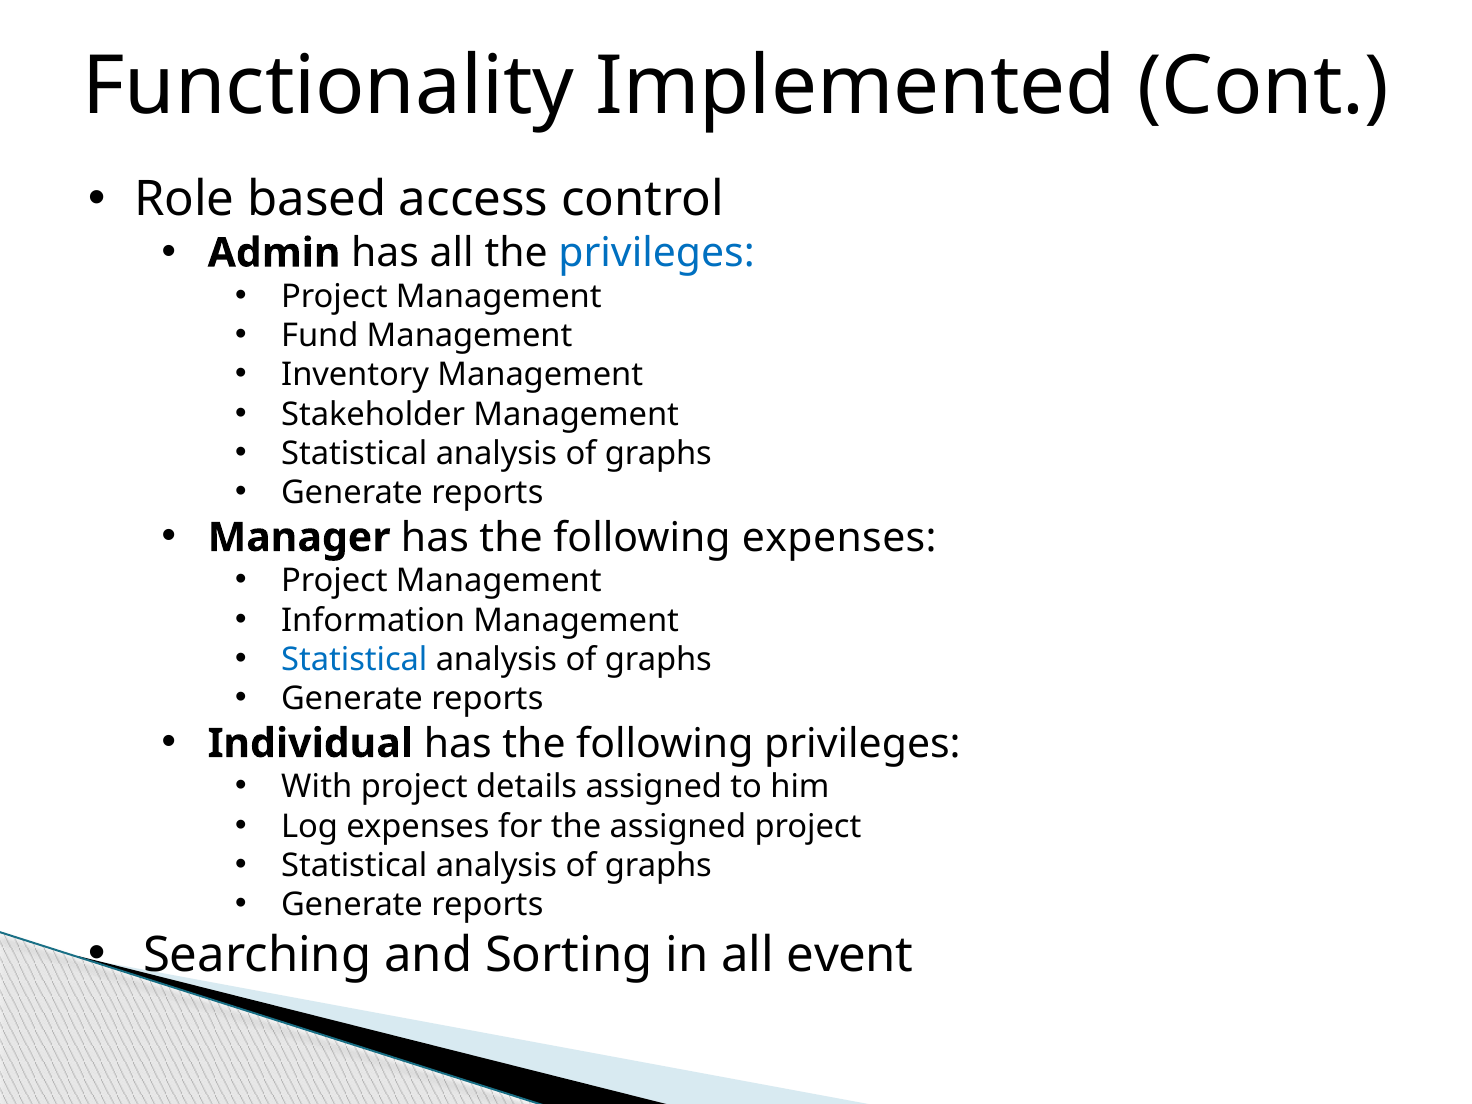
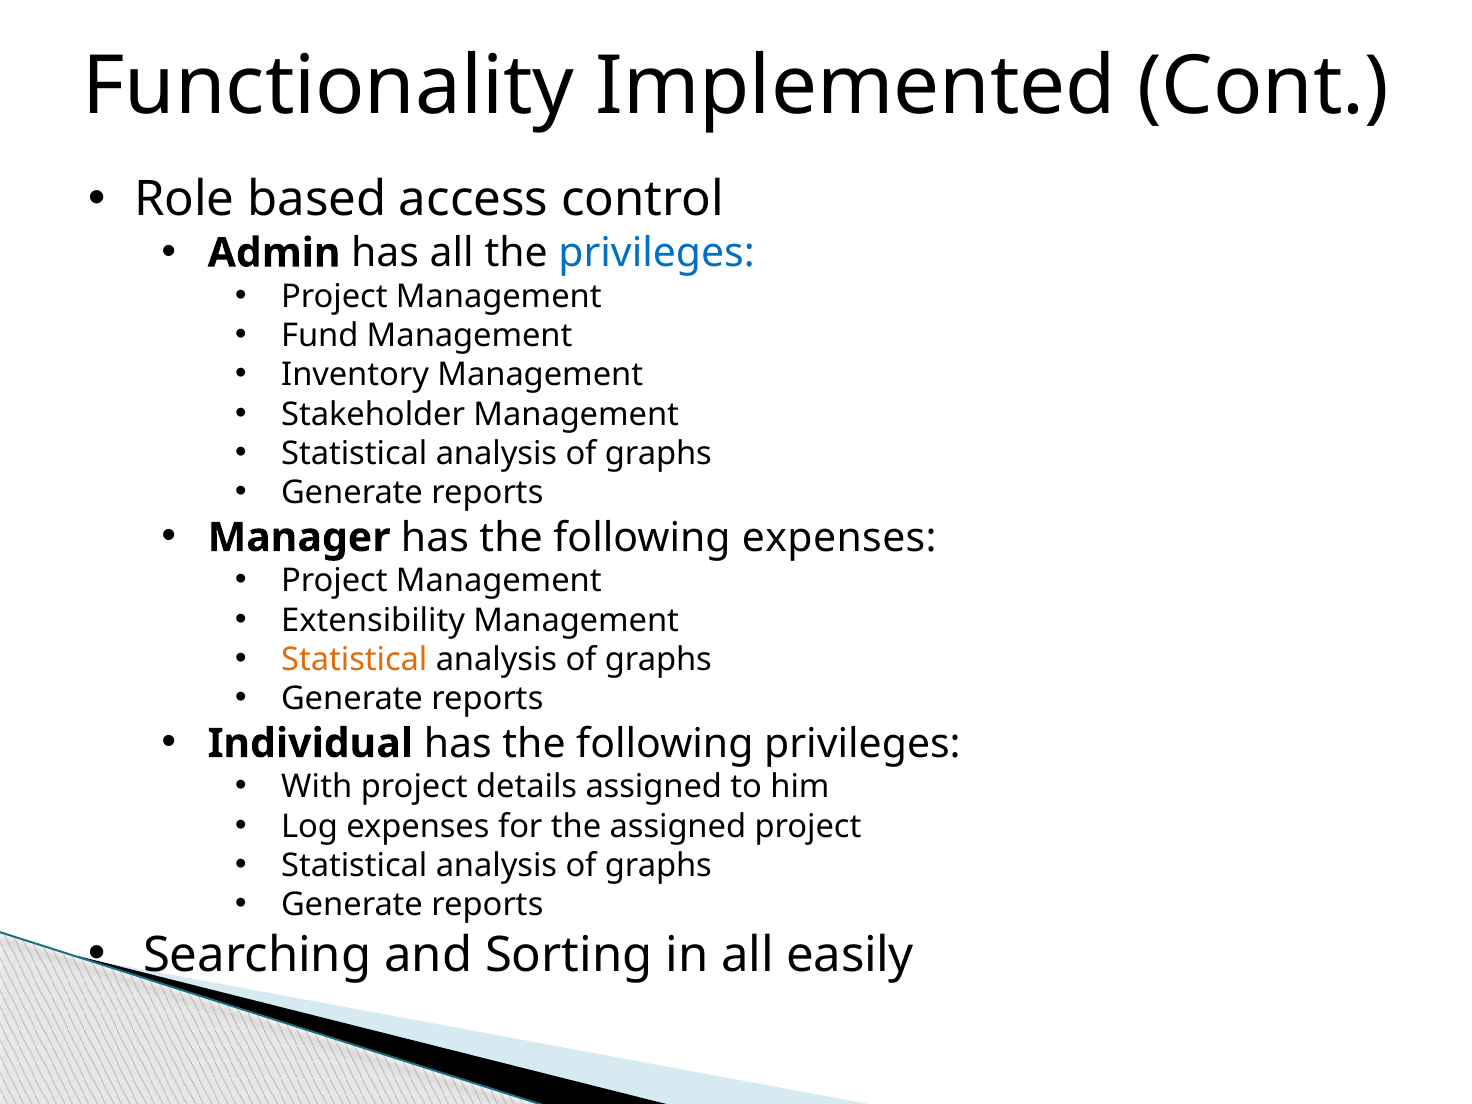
Information: Information -> Extensibility (373, 620)
Statistical colour: blue -> orange (354, 660)
event: event -> easily (850, 955)
